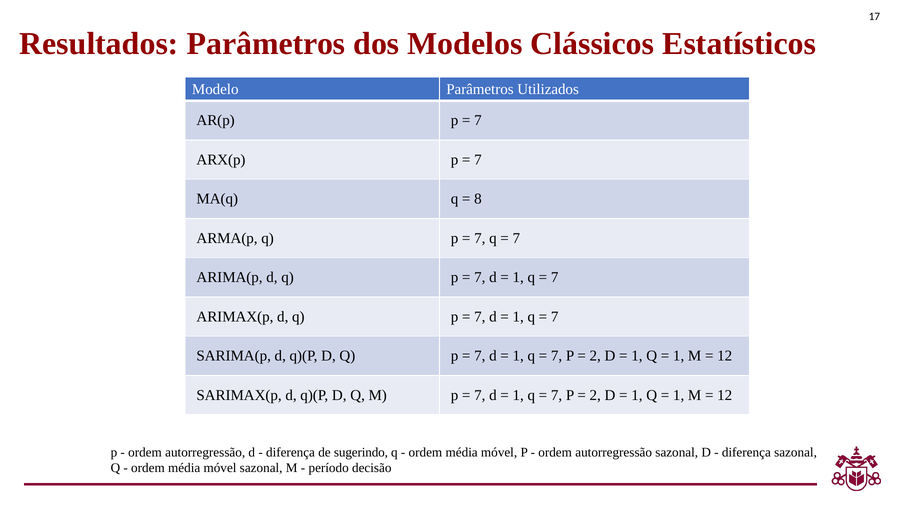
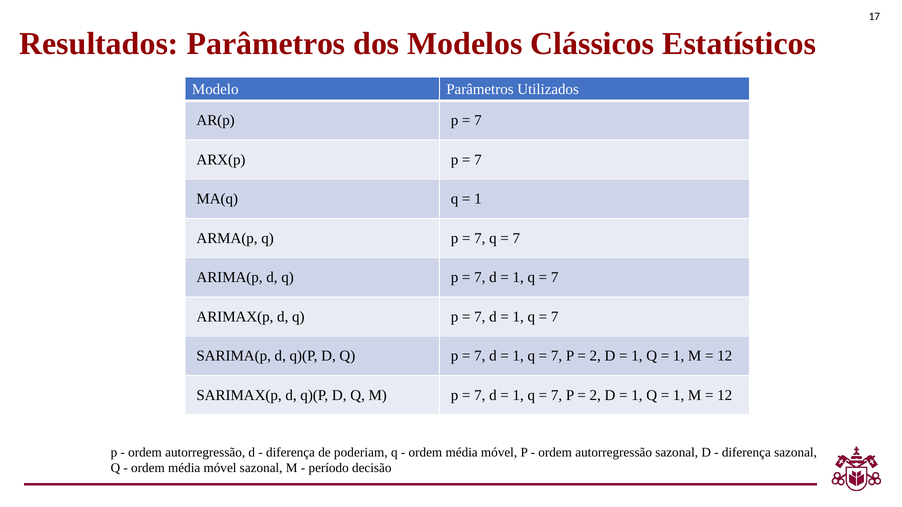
8: 8 -> 1 (478, 199)
sugerindo: sugerindo -> poderiam (361, 453)
